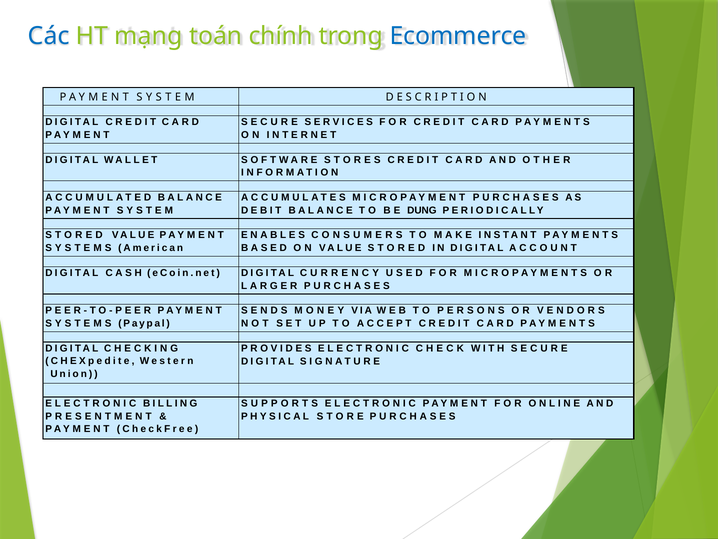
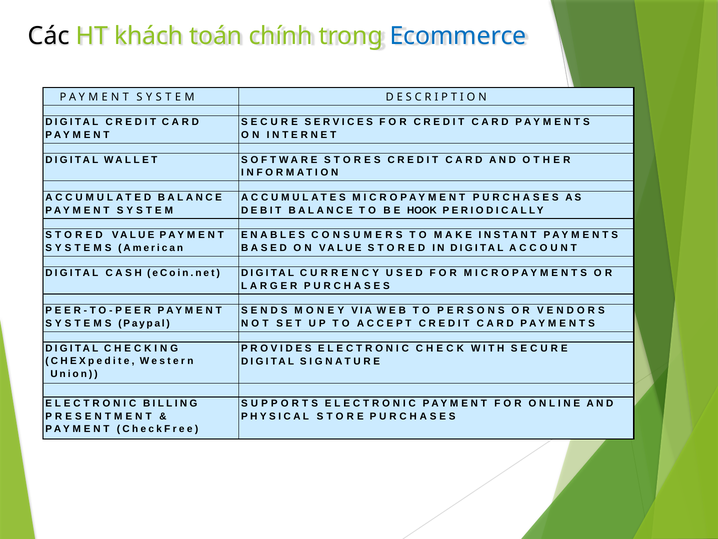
Các colour: blue -> black (49, 36)
mạng: mạng -> khách (149, 36)
DUNG: DUNG -> HOOK (422, 210)
